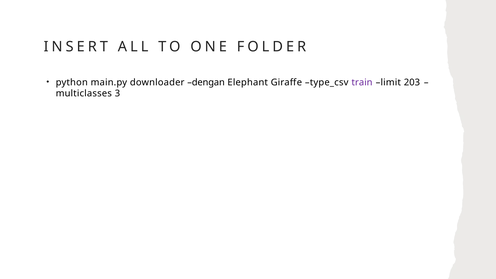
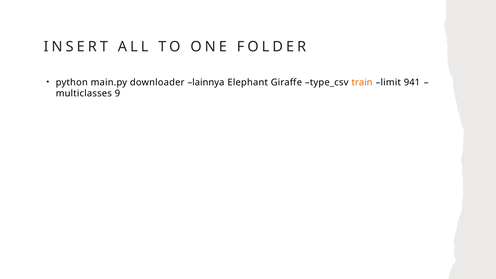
dengan: dengan -> lainnya (206, 82)
train colour: purple -> orange (362, 82)
203: 203 -> 941 (412, 82)
3: 3 -> 9 (117, 94)
